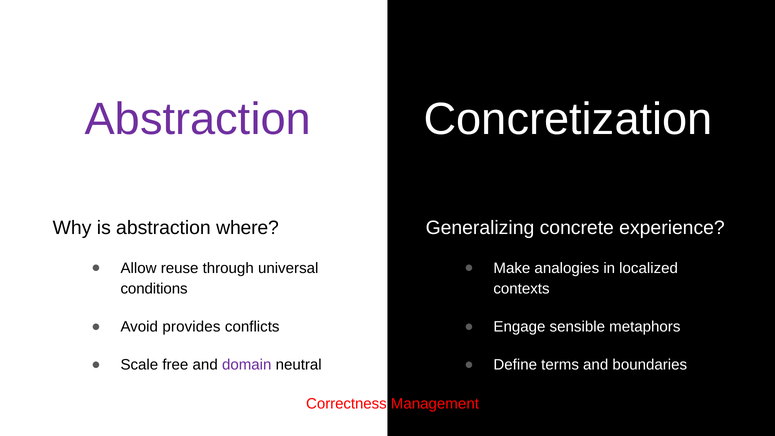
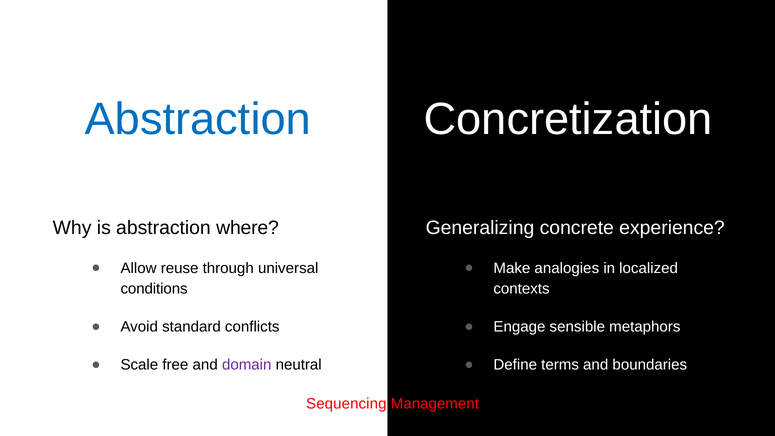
Abstraction colour: purple -> blue (198, 119)
provides: provides -> standard (192, 327)
Correctness: Correctness -> Sequencing (346, 404)
